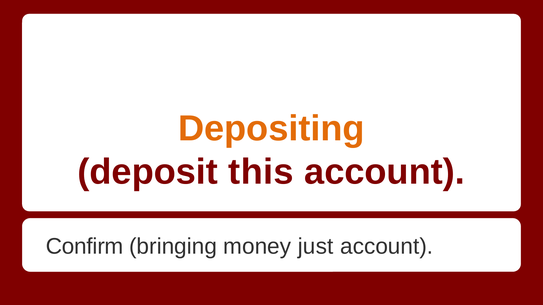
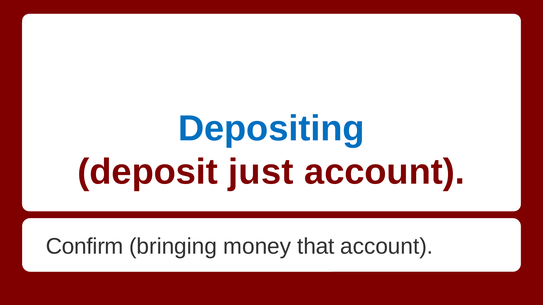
Depositing colour: orange -> blue (271, 129)
this: this -> just (261, 172)
just: just -> that (316, 247)
